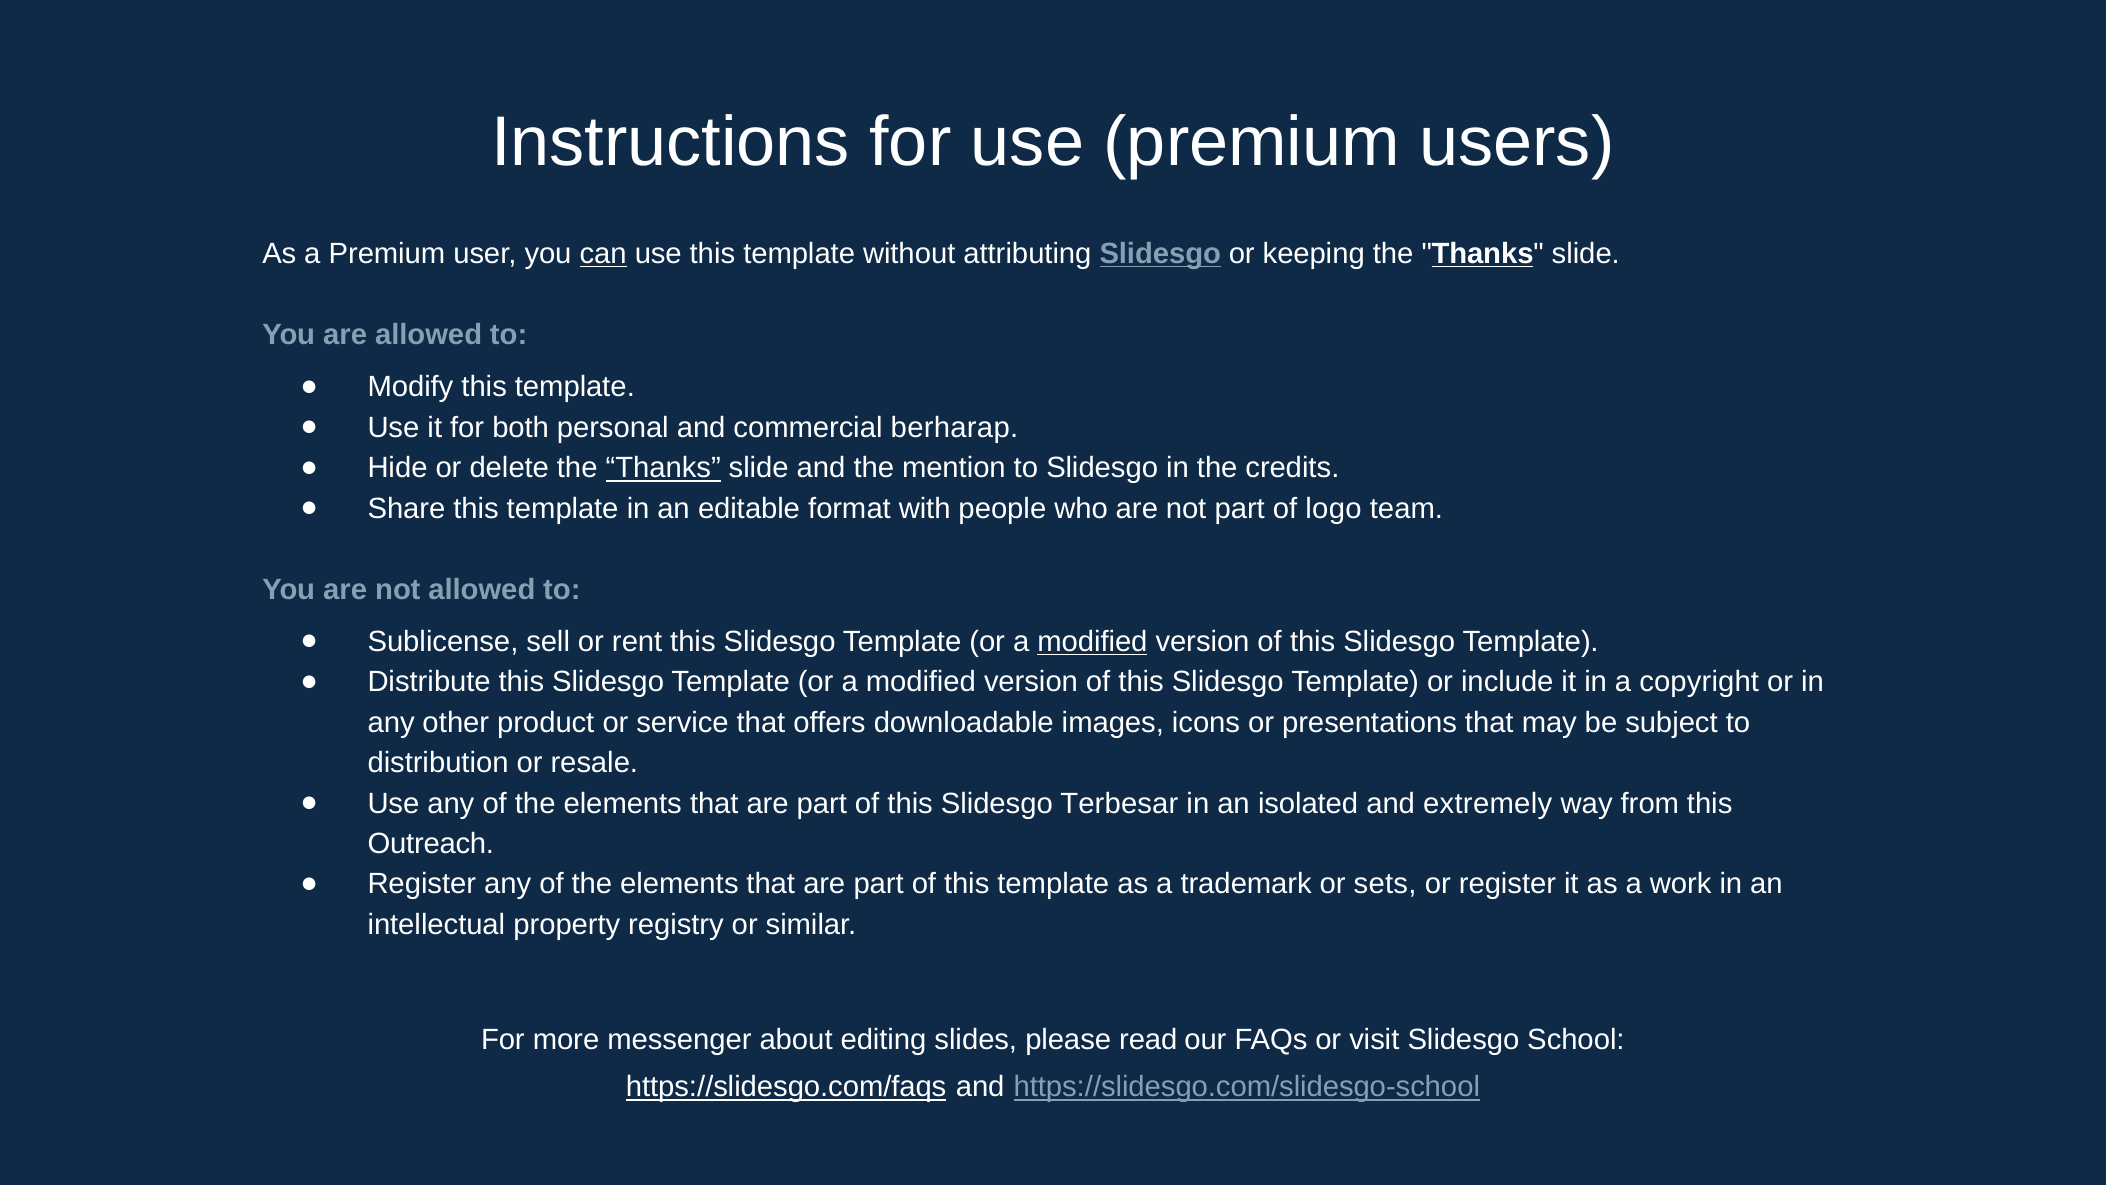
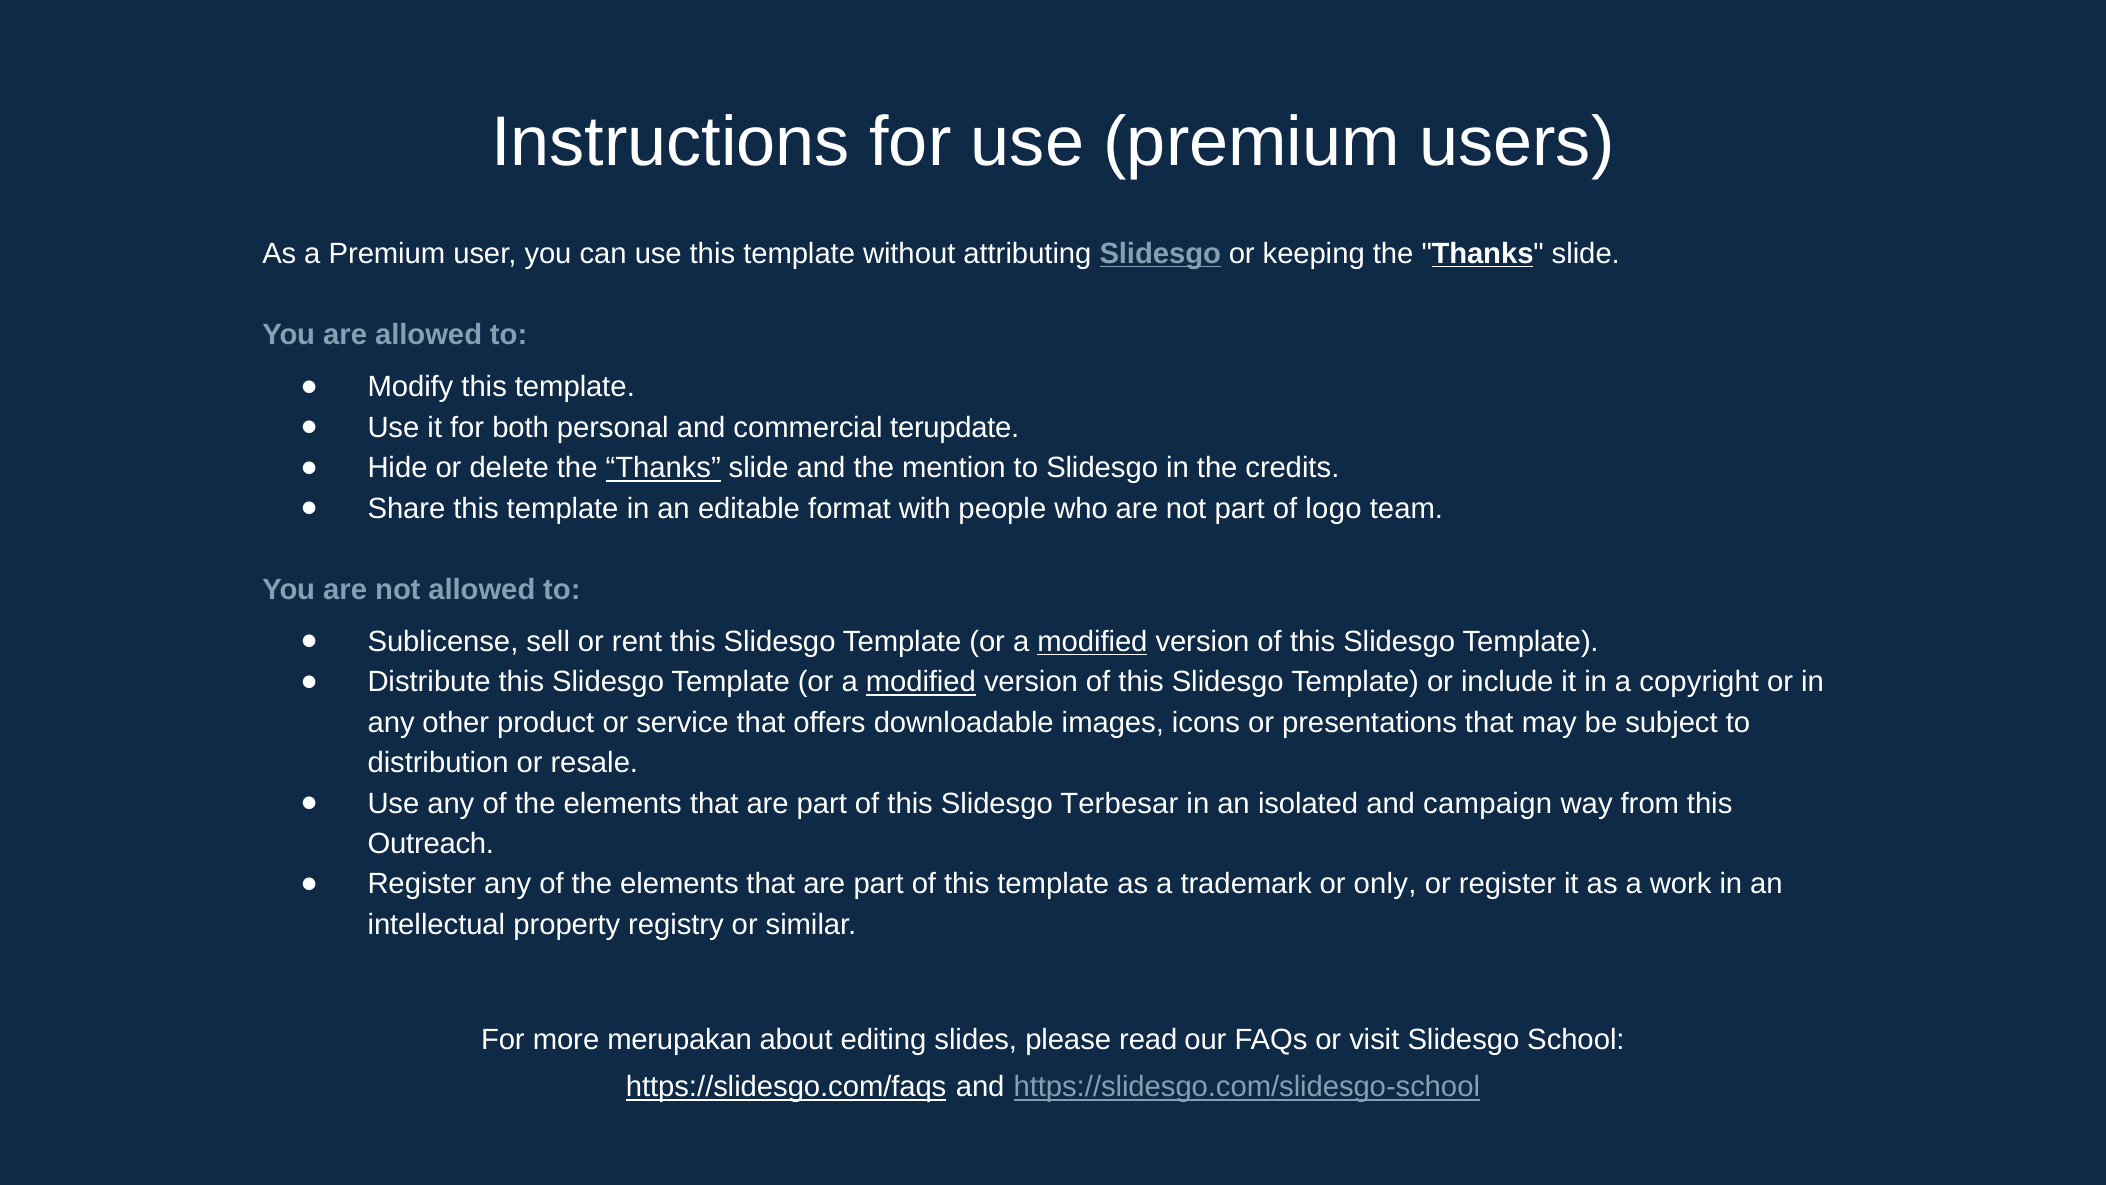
can underline: present -> none (603, 254)
berharap: berharap -> terupdate (955, 428)
modified underline: none -> present (921, 682)
extremely: extremely -> campaign (1488, 803)
sets: sets -> only (1385, 884)
messenger: messenger -> merupakan (680, 1040)
